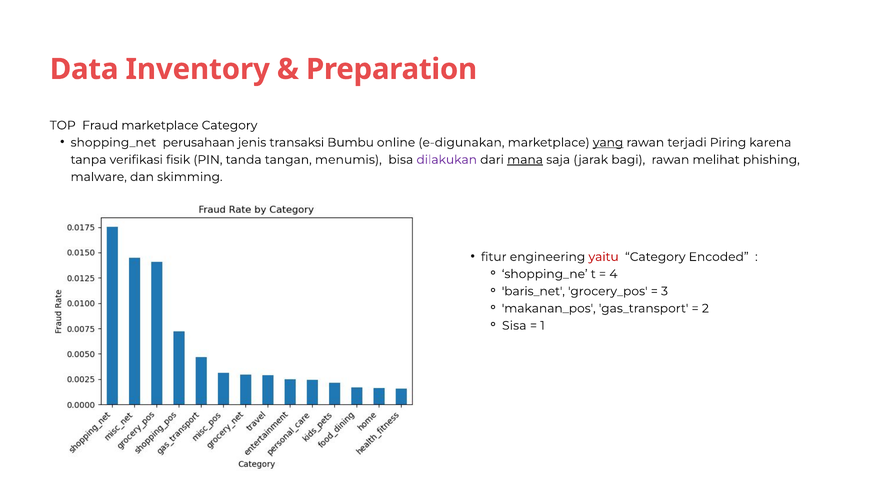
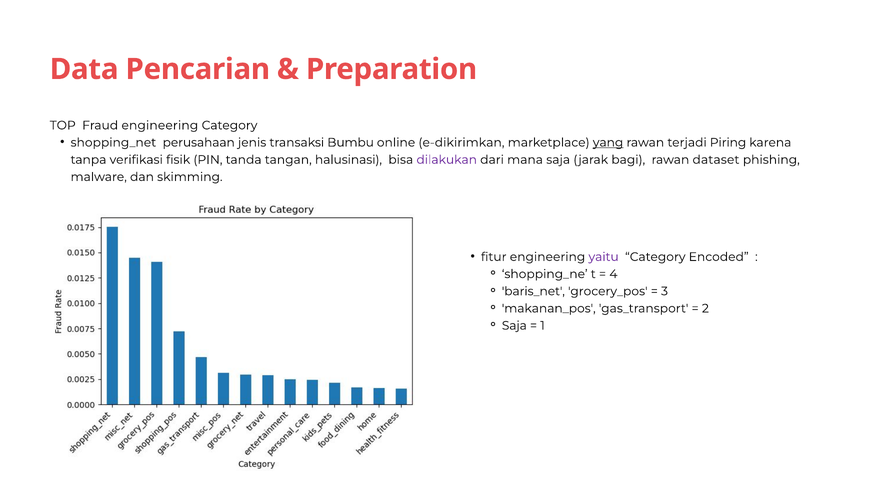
Inventory: Inventory -> Pencarian (198, 69)
Fraud marketplace: marketplace -> engineering (160, 125)
e-digunakan: e-digunakan -> e-dikirimkan (461, 143)
menumis: menumis -> halusinasi (348, 160)
mana underline: present -> none (525, 160)
melihat: melihat -> dataset (716, 160)
yaitu colour: red -> purple (604, 257)
Sisa: Sisa -> Saja (514, 326)
